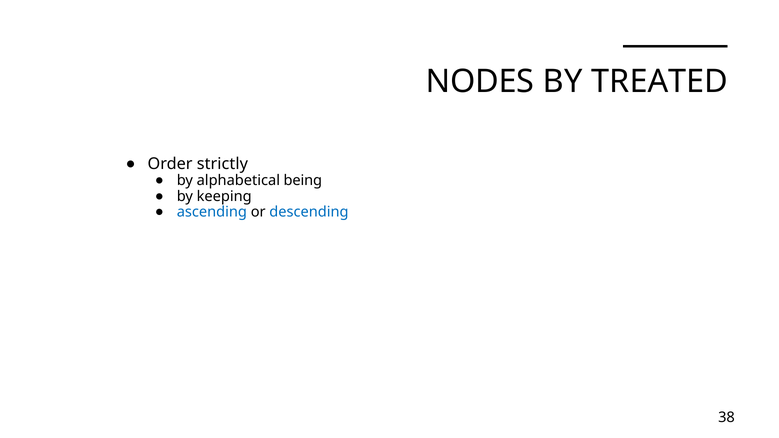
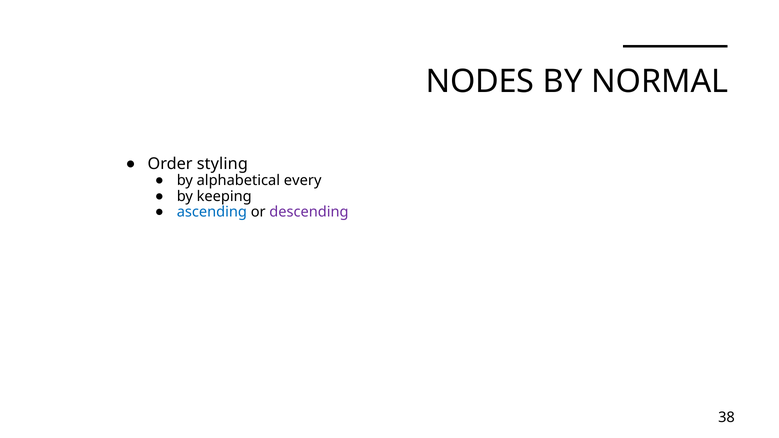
TREATED: TREATED -> NORMAL (660, 81)
strictly: strictly -> styling (222, 164)
being: being -> every (303, 181)
descending colour: blue -> purple (309, 212)
